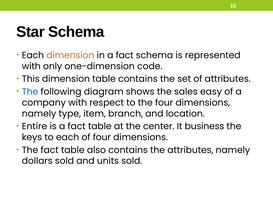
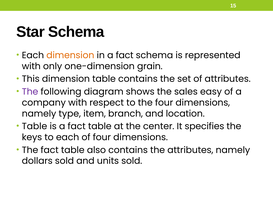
code: code -> grain (150, 66)
The colour: blue -> purple (30, 92)
Entire: Entire -> Table (35, 126)
business: business -> specifies (204, 126)
